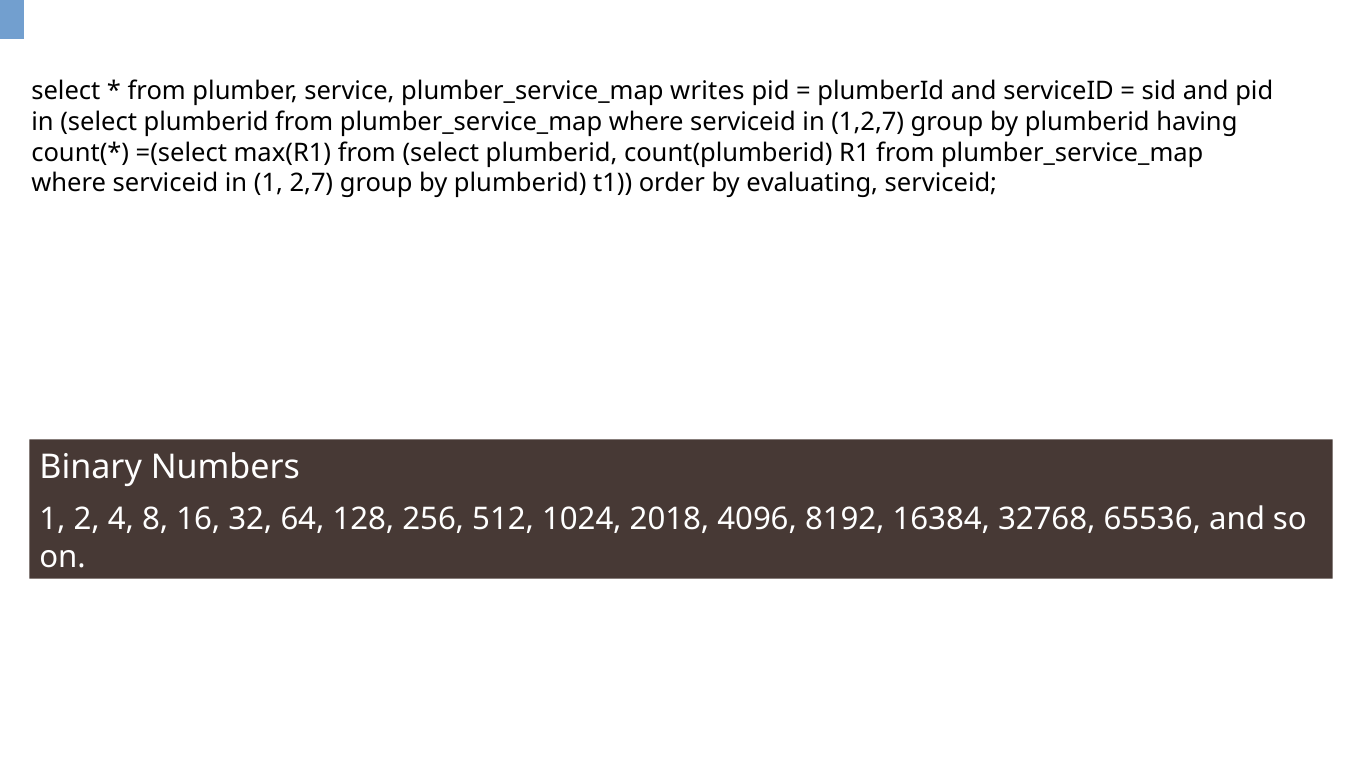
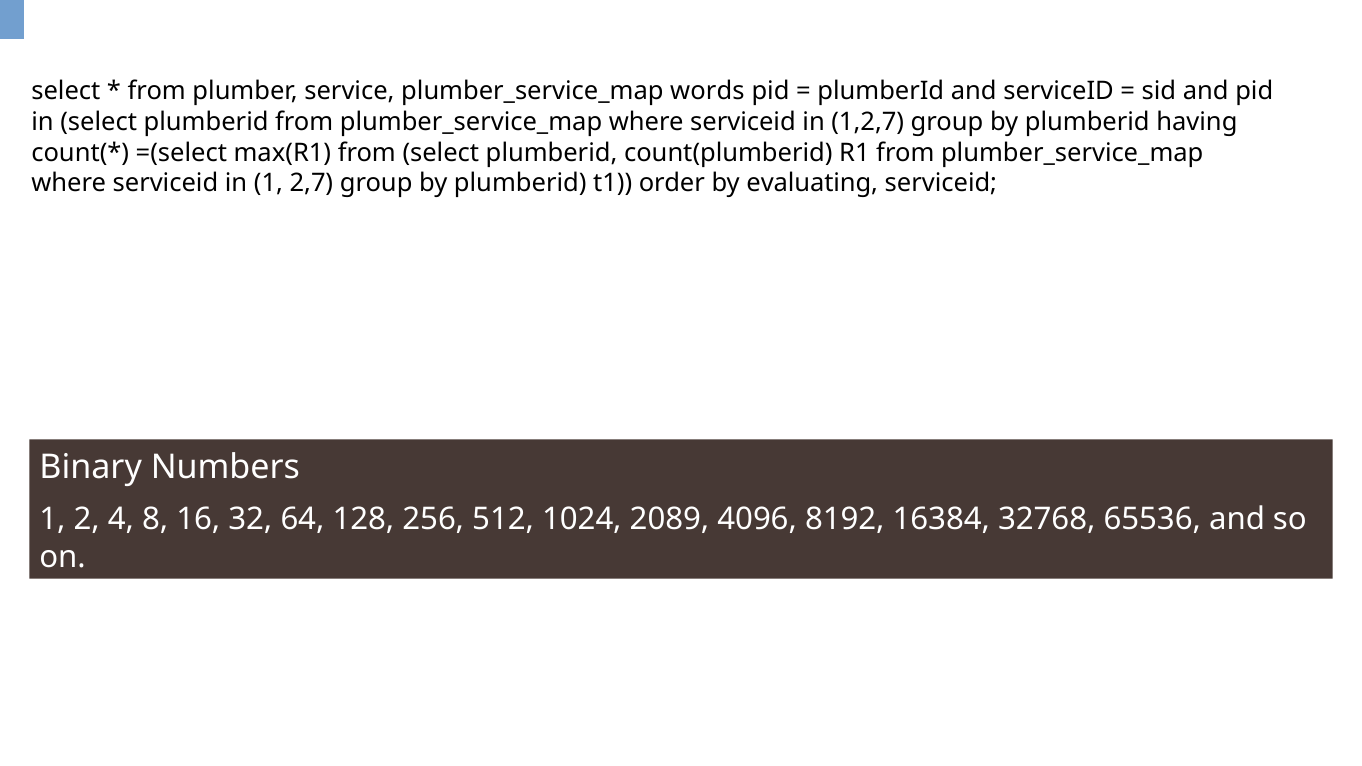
writes: writes -> words (707, 91)
2018: 2018 -> 2089 (670, 520)
